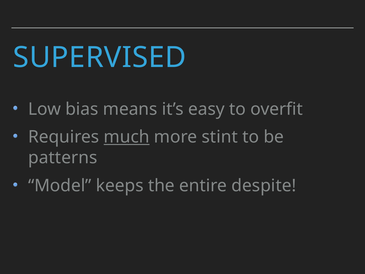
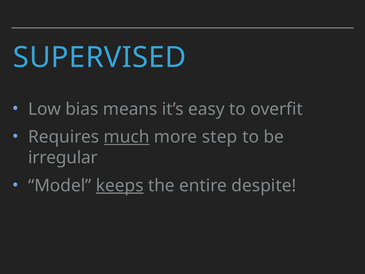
stint: stint -> step (220, 137)
patterns: patterns -> irregular (63, 158)
keeps underline: none -> present (120, 186)
